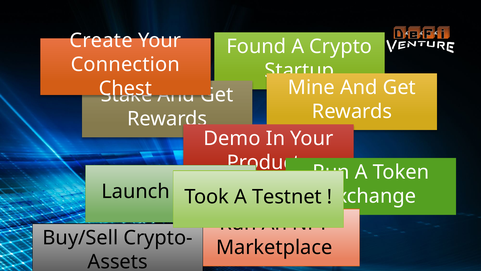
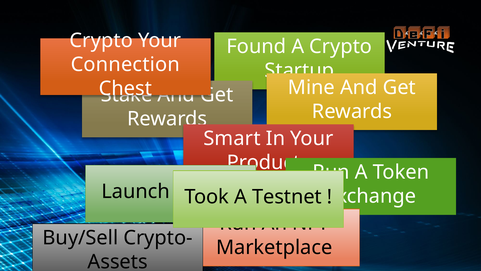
Create: Create -> Crypto (101, 40)
Demo: Demo -> Smart (232, 138)
